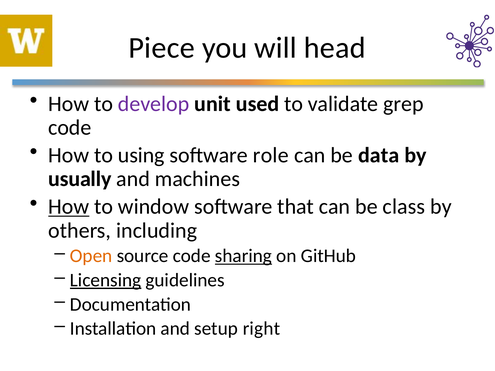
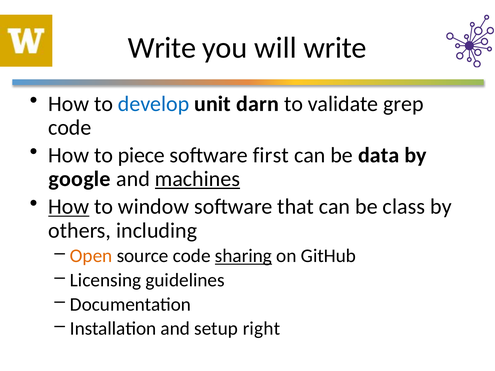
Piece: Piece -> Write (162, 48)
will head: head -> write (335, 48)
develop colour: purple -> blue (154, 104)
used: used -> darn (257, 104)
using: using -> piece (141, 155)
role: role -> first (271, 155)
usually: usually -> google (80, 179)
machines underline: none -> present (197, 179)
Licensing underline: present -> none (106, 280)
